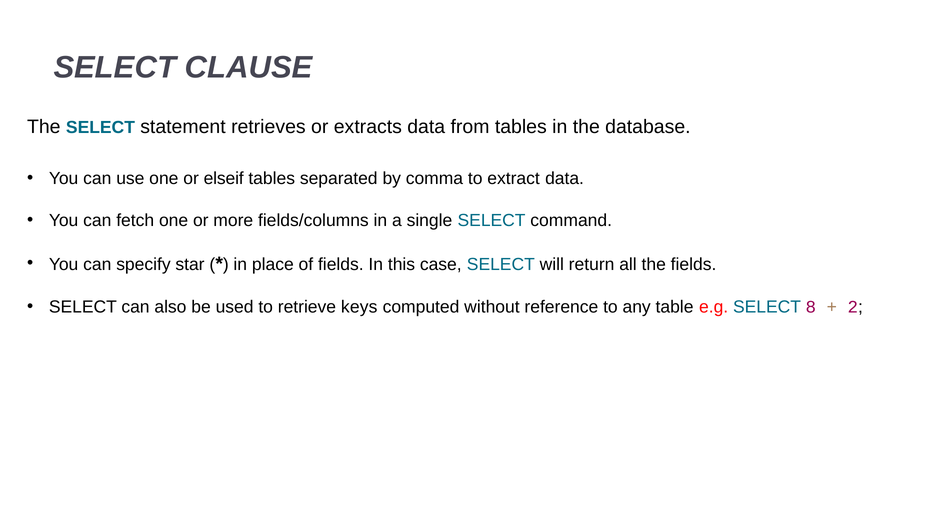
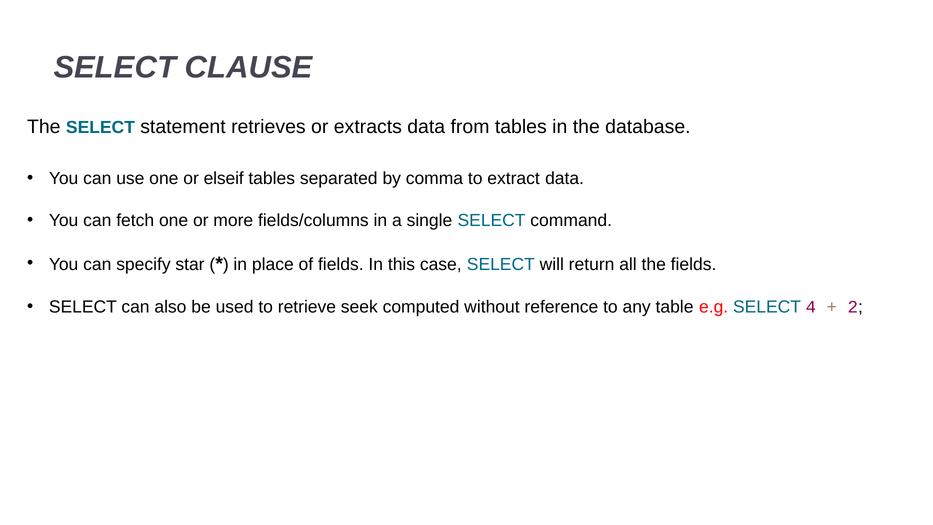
keys: keys -> seek (359, 307)
8: 8 -> 4 (811, 307)
